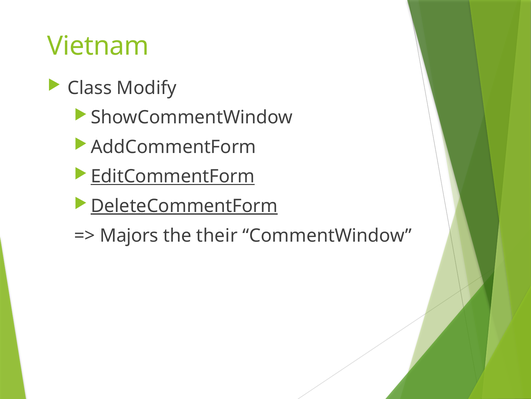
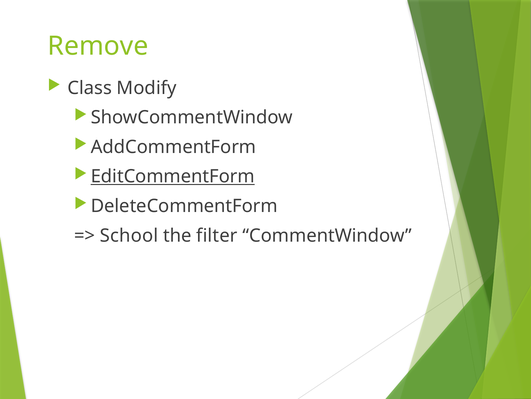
Vietnam: Vietnam -> Remove (98, 46)
DeleteCommentForm underline: present -> none (184, 206)
Majors: Majors -> School (129, 235)
their: their -> filter (217, 235)
